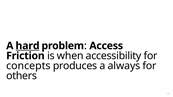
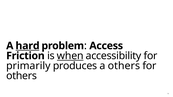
when underline: none -> present (70, 56)
concepts: concepts -> primarily (28, 66)
a always: always -> others (124, 66)
